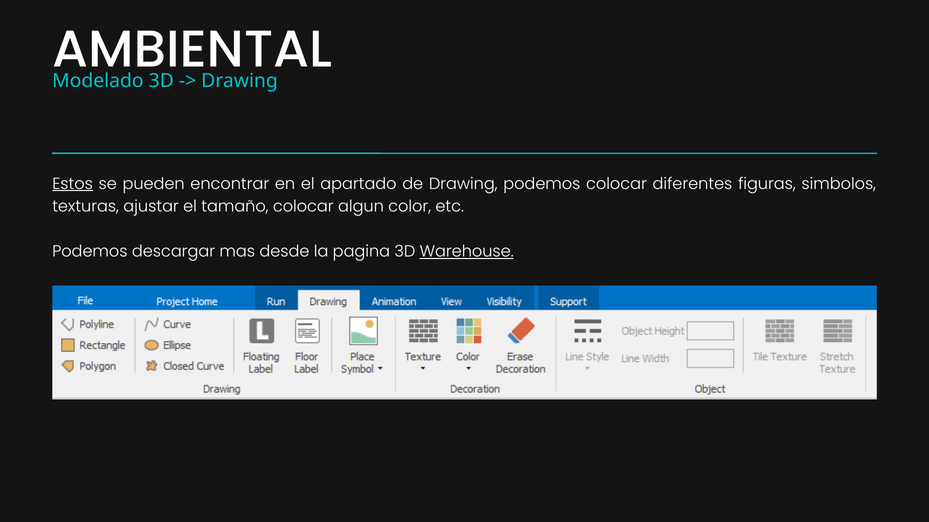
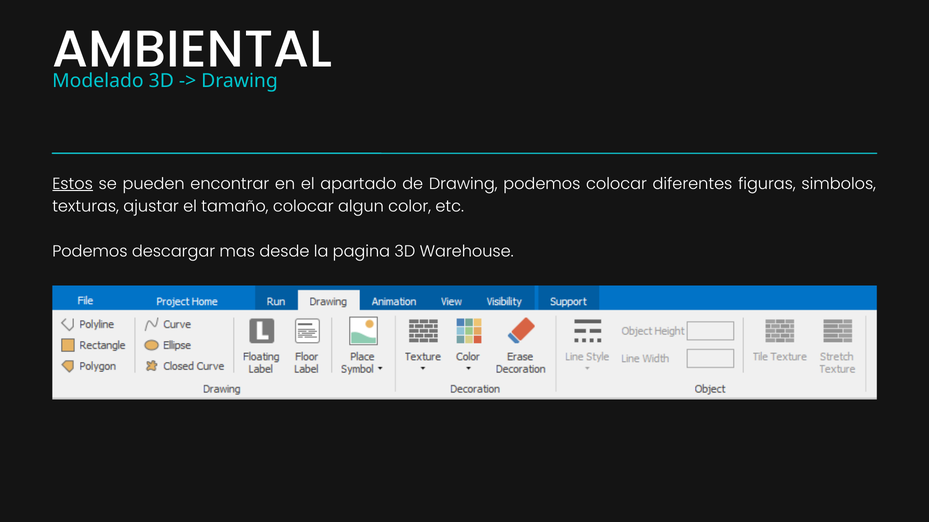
Warehouse underline: present -> none (467, 252)
